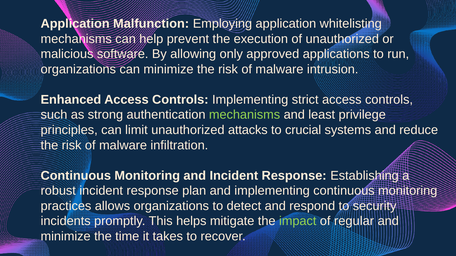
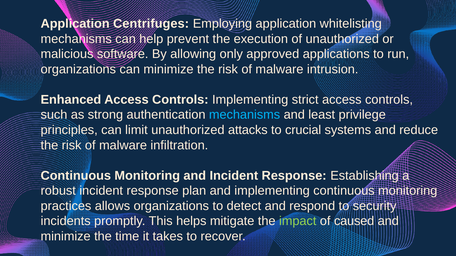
Malfunction: Malfunction -> Centrifuges (151, 24)
mechanisms colour: light green -> light blue (245, 115)
regular: regular -> caused (354, 221)
